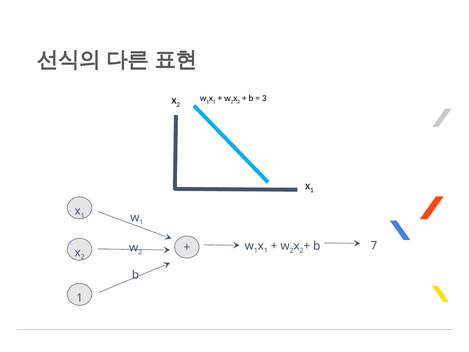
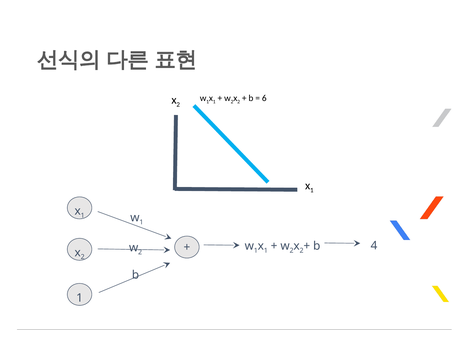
3: 3 -> 6 (264, 98)
7: 7 -> 4 (374, 246)
